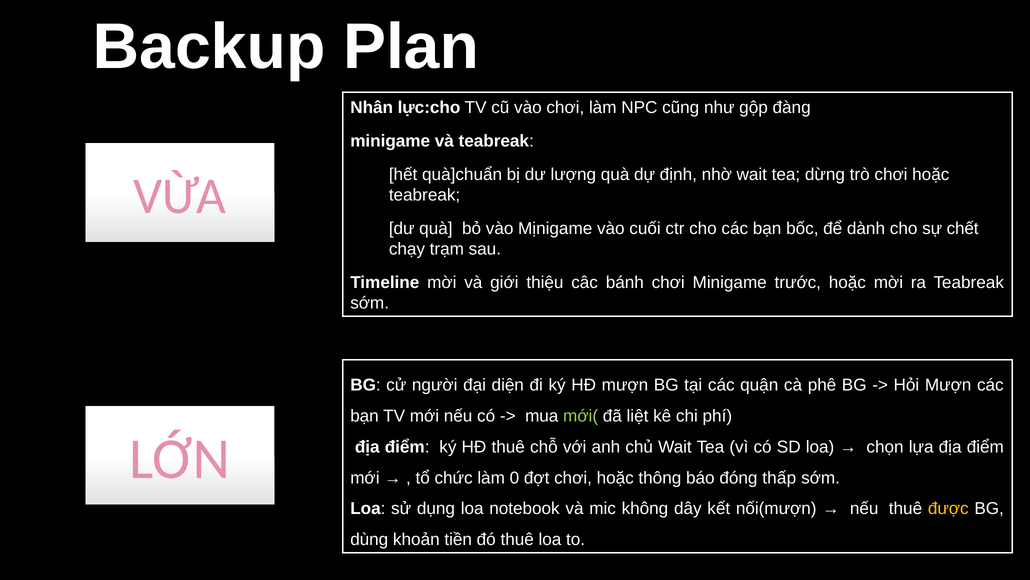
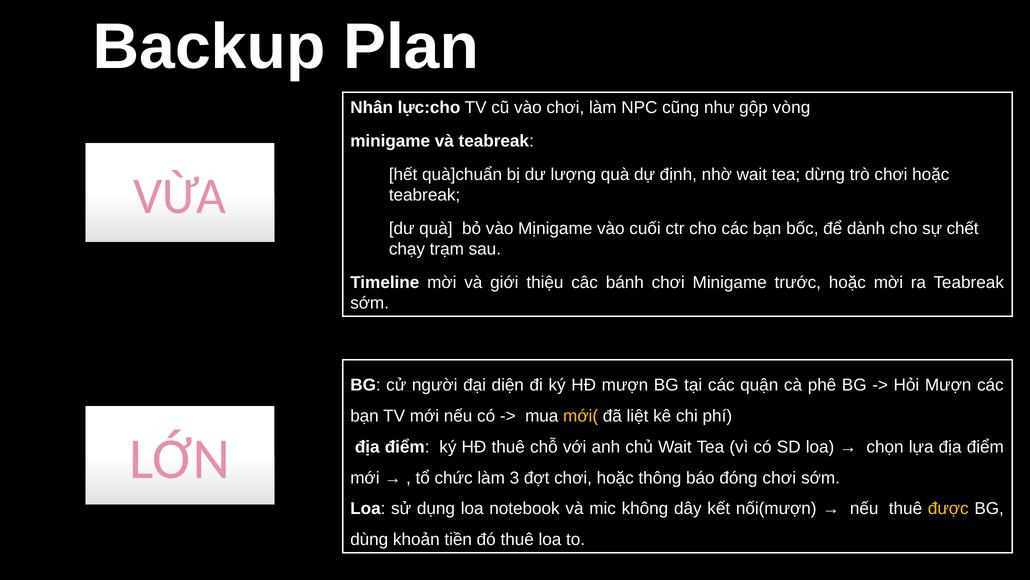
đàng: đàng -> vòng (792, 107)
mới( colour: light green -> yellow (581, 416)
0: 0 -> 3 (514, 477)
đóng thấp: thấp -> chơi (779, 477)
